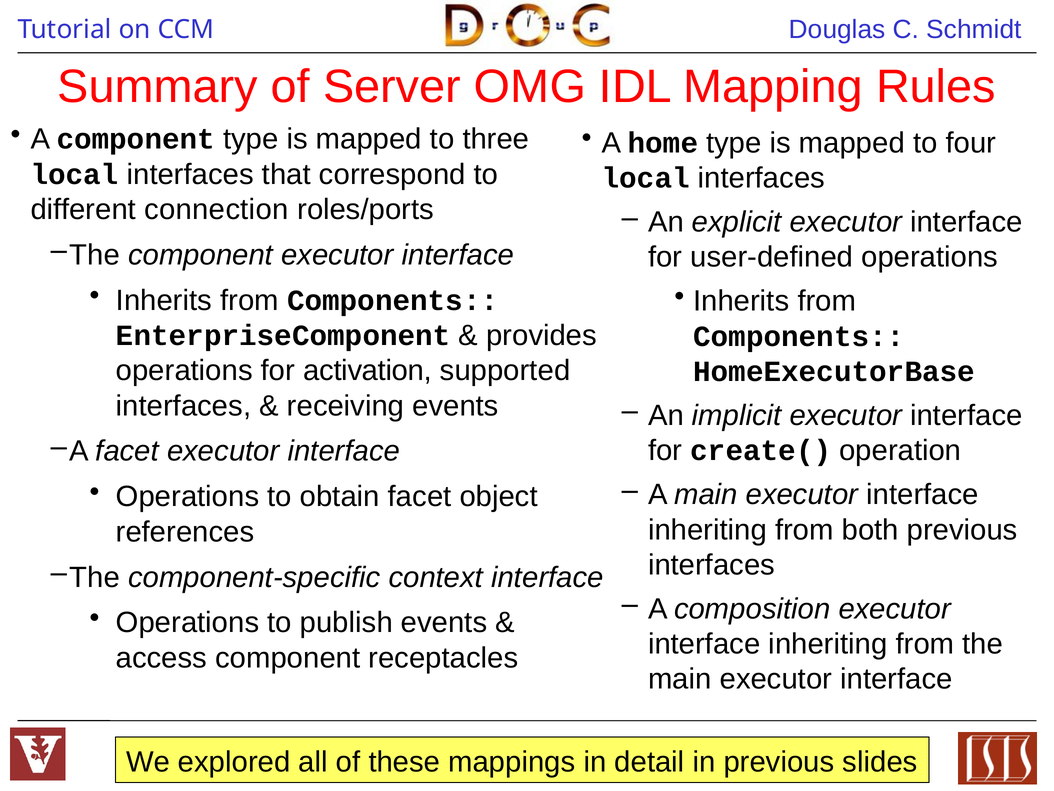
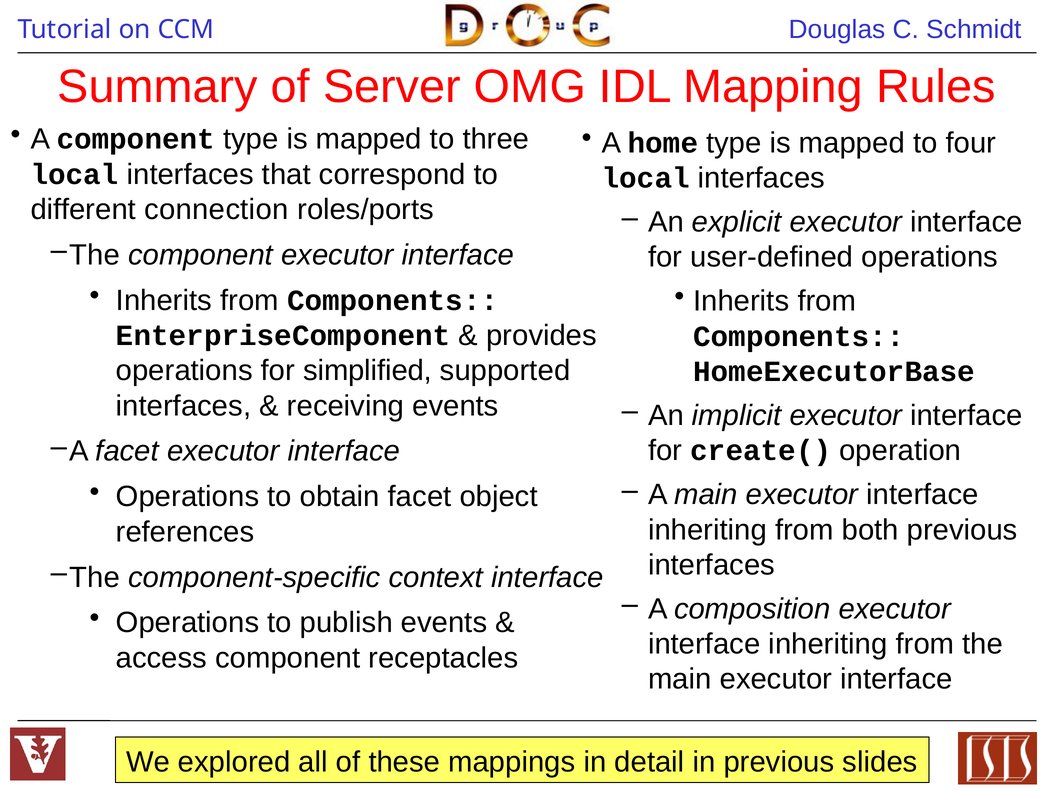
activation: activation -> simplified (368, 370)
